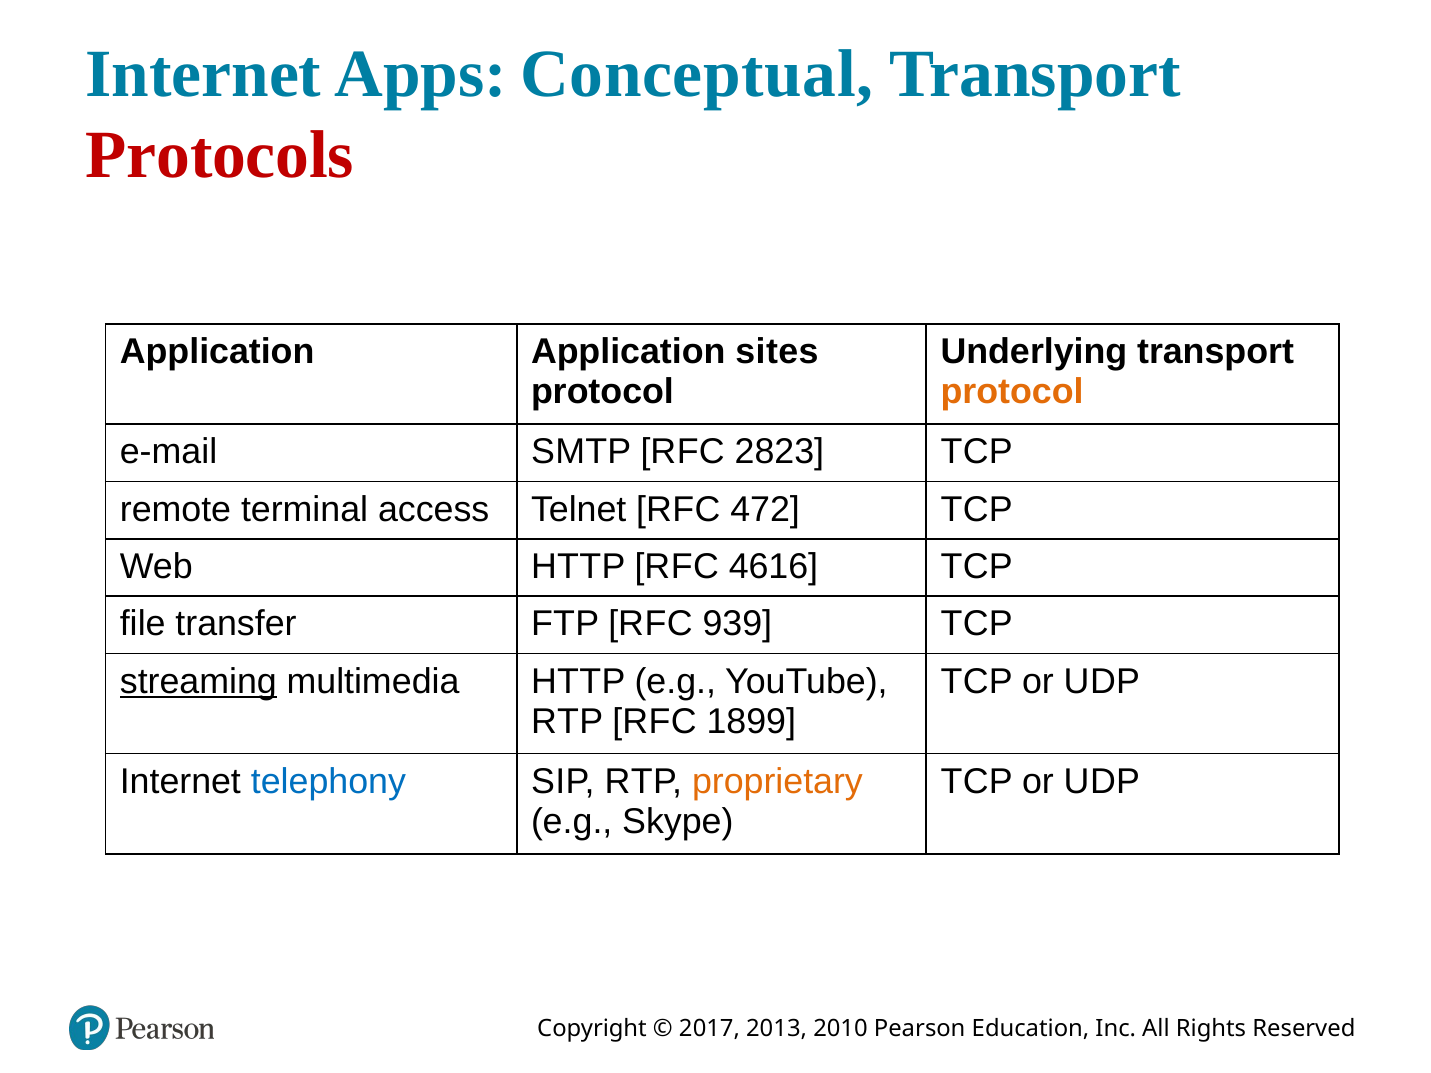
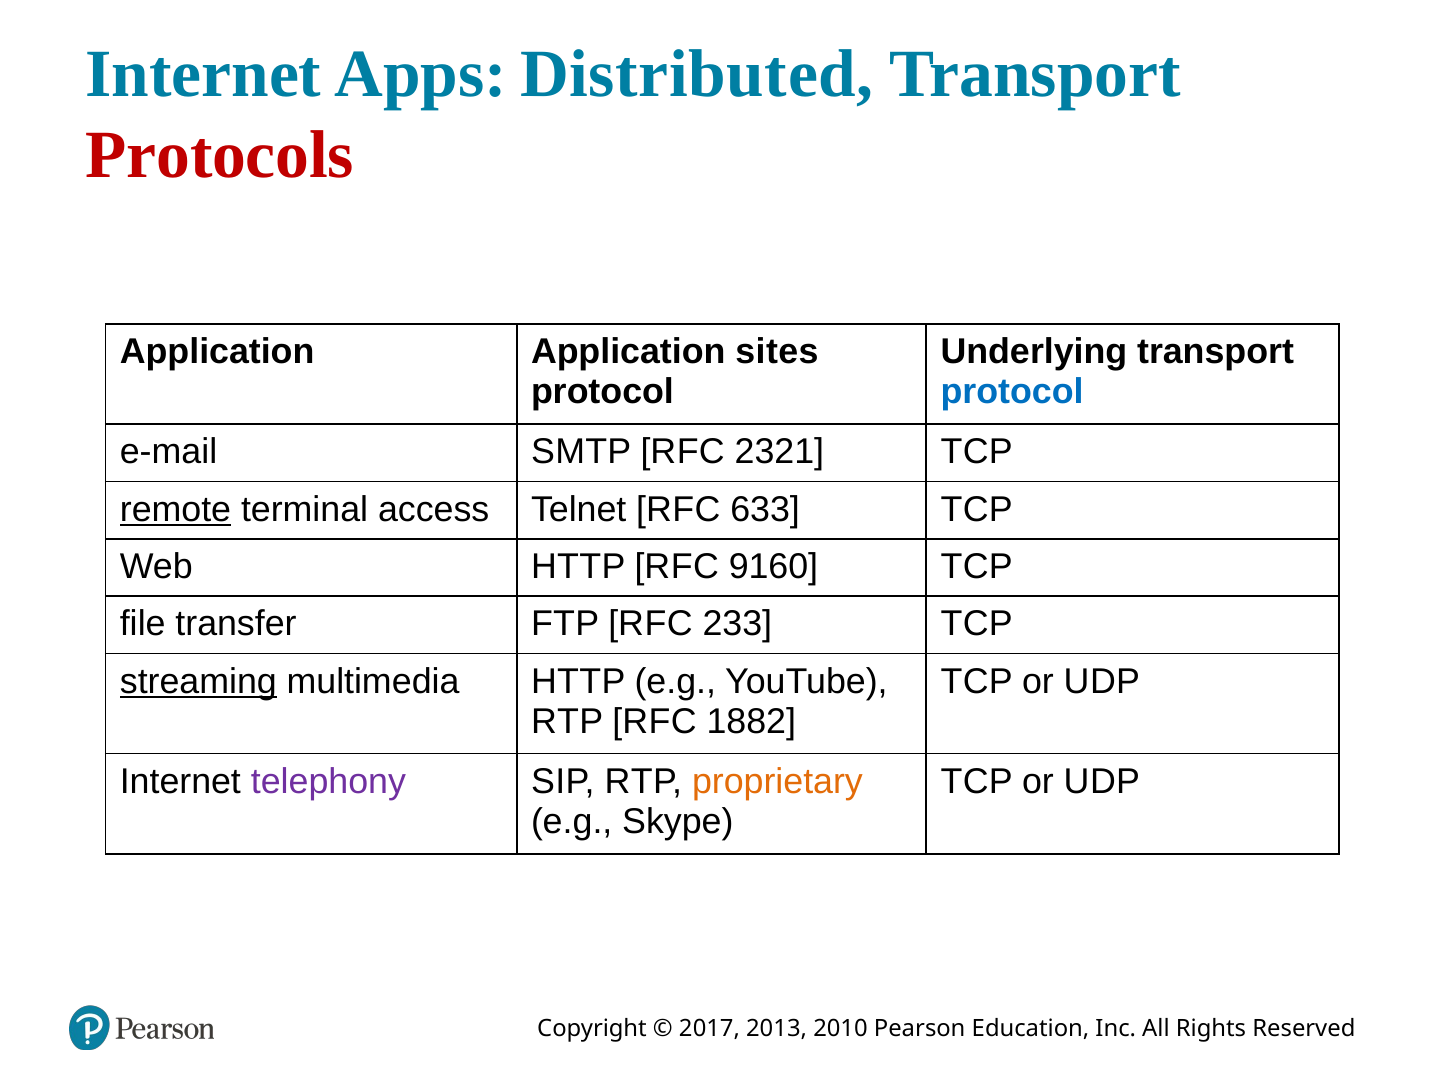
Conceptual: Conceptual -> Distributed (697, 74)
protocol colour: orange -> blue (1012, 392)
2823: 2823 -> 2321 (779, 452)
remote underline: none -> present (176, 509)
472: 472 -> 633 (765, 509)
4616: 4616 -> 9160 (773, 567)
939: 939 -> 233 (737, 624)
1899: 1899 -> 1882 (751, 721)
telephony colour: blue -> purple (328, 782)
